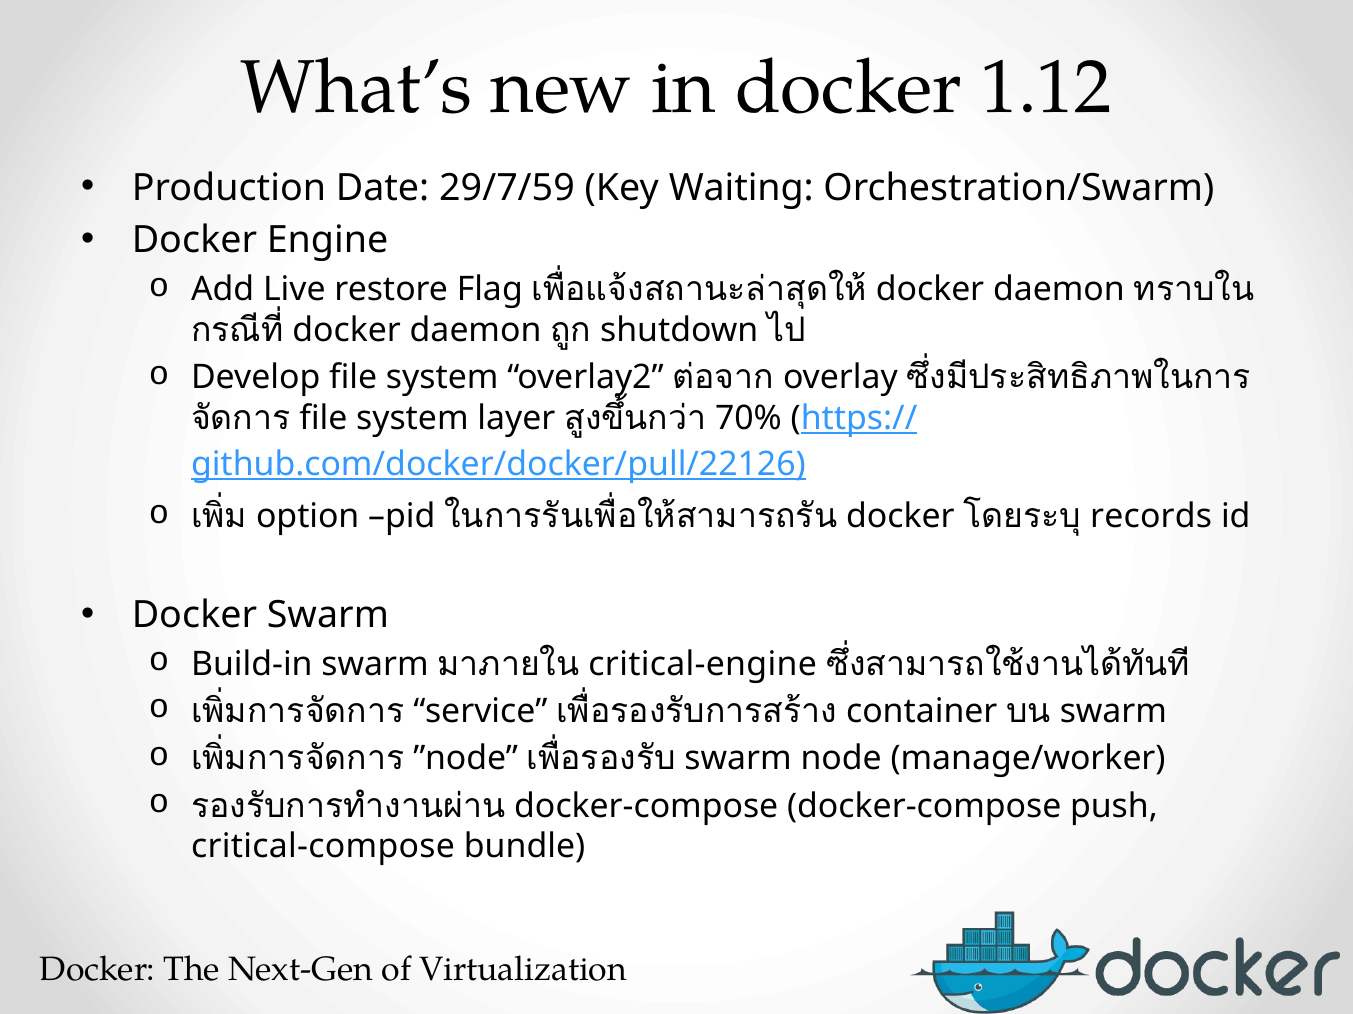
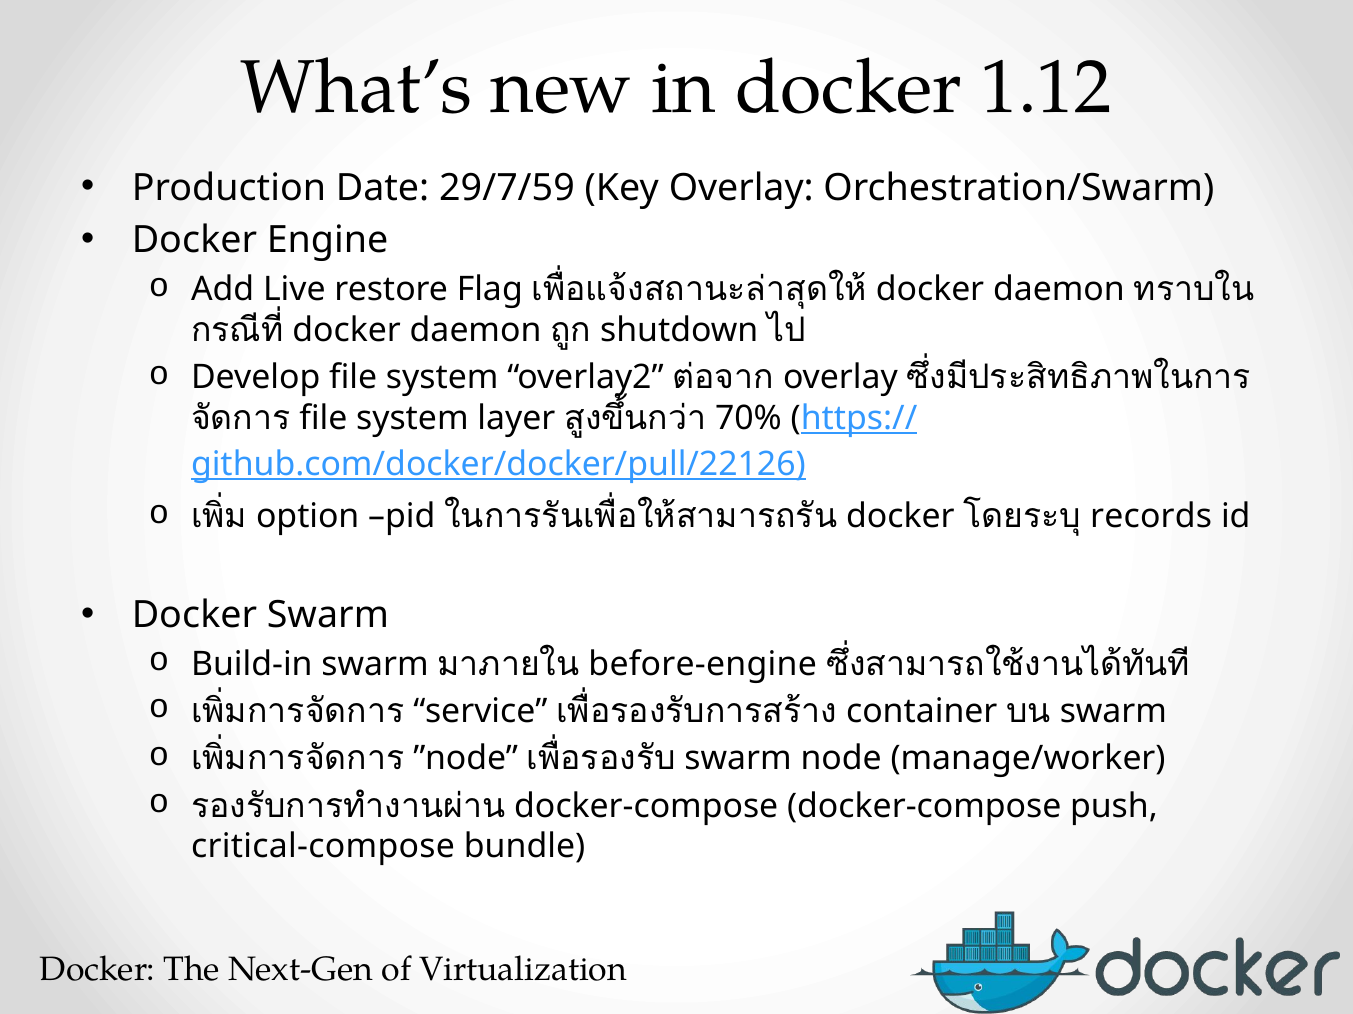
Key Waiting: Waiting -> Overlay (741, 188)
critical-engine: critical-engine -> before-engine (703, 665)
